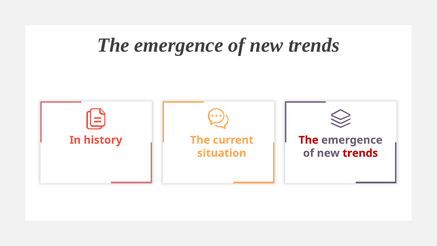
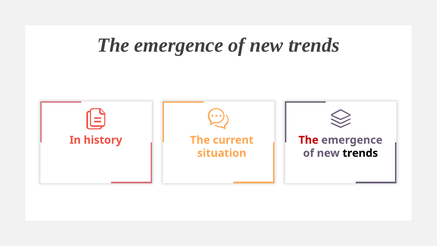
trends colour: red -> black (360, 153)
